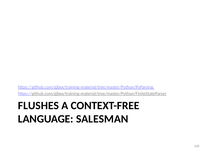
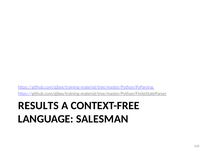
FLUSHES: FLUSHES -> RESULTS (38, 106)
